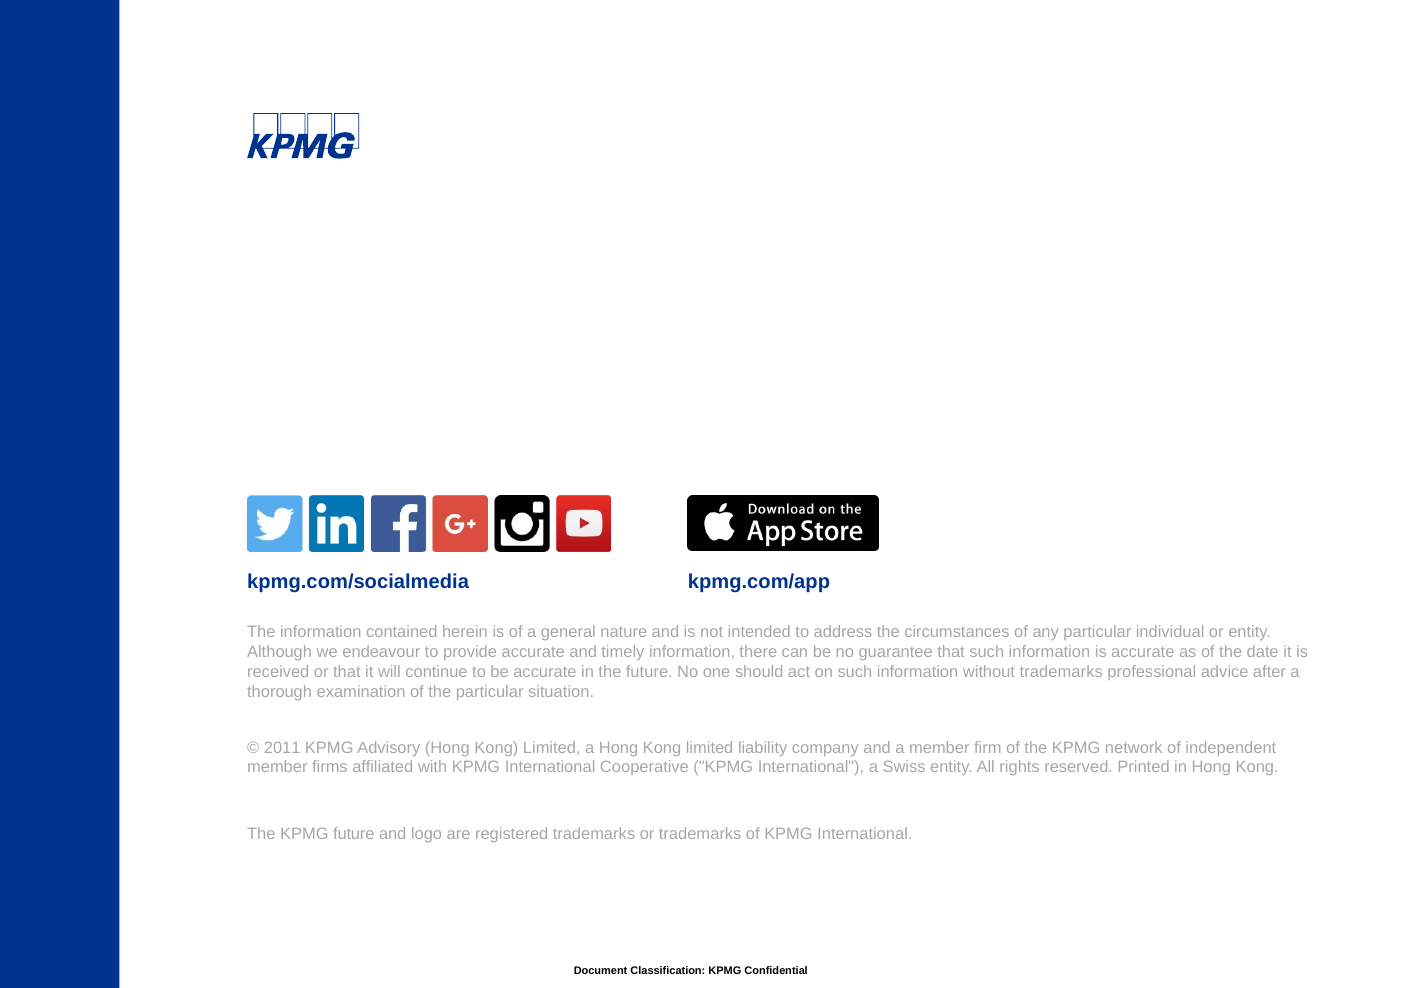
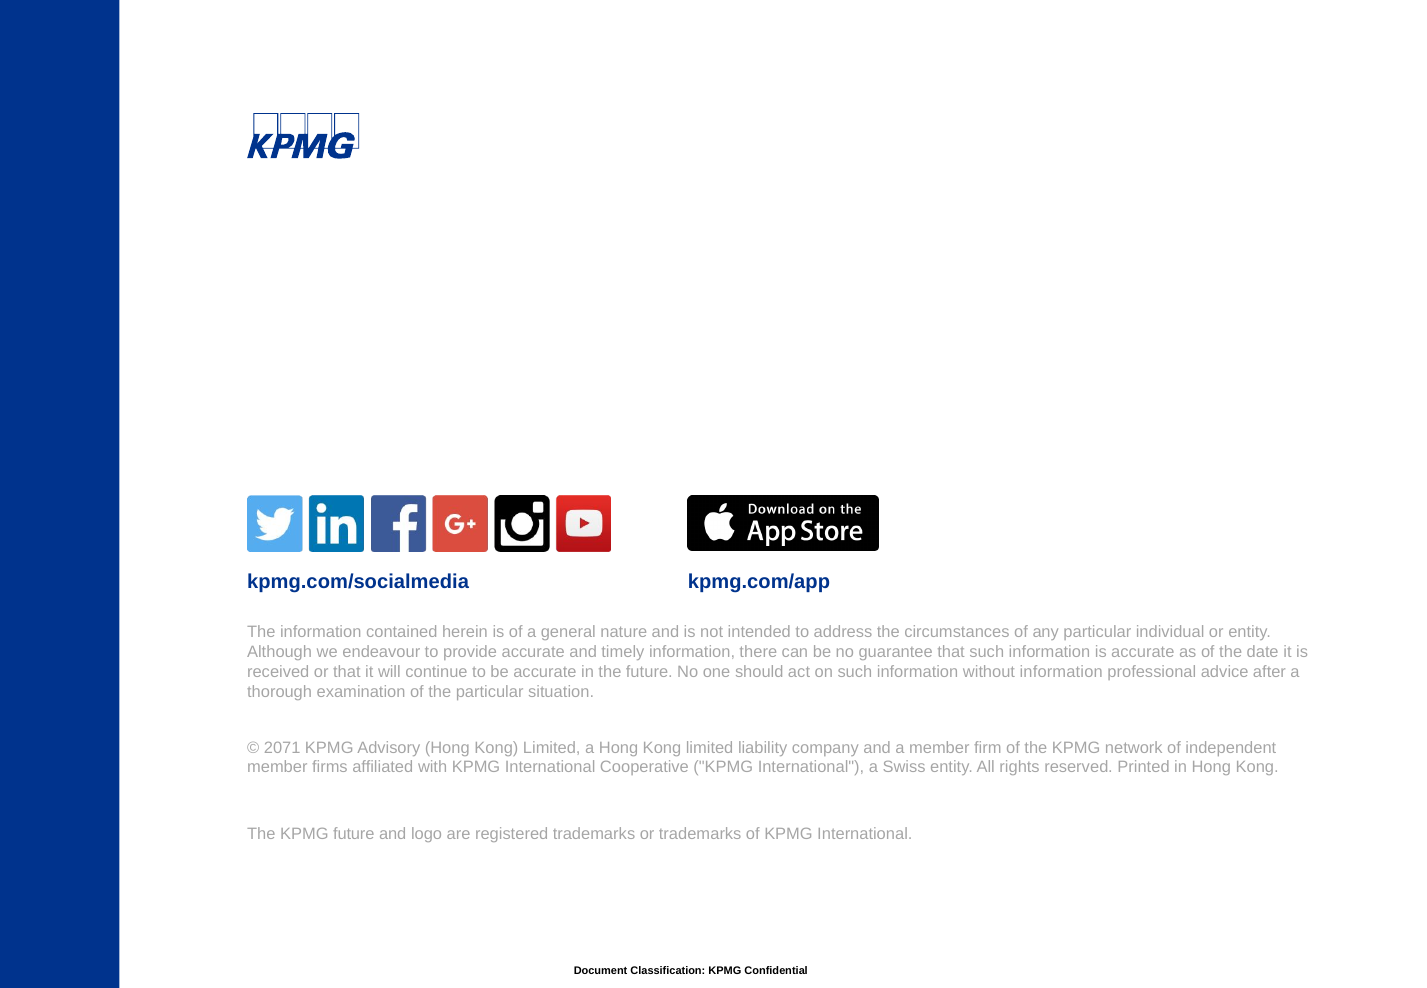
without trademarks: trademarks -> information (1061, 672)
2011: 2011 -> 2071 (282, 748)
